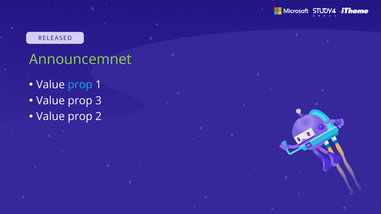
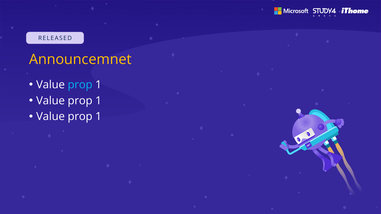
Announcemnet colour: light green -> yellow (80, 60)
3: 3 -> 1 (98, 101)
2: 2 -> 1 (98, 117)
